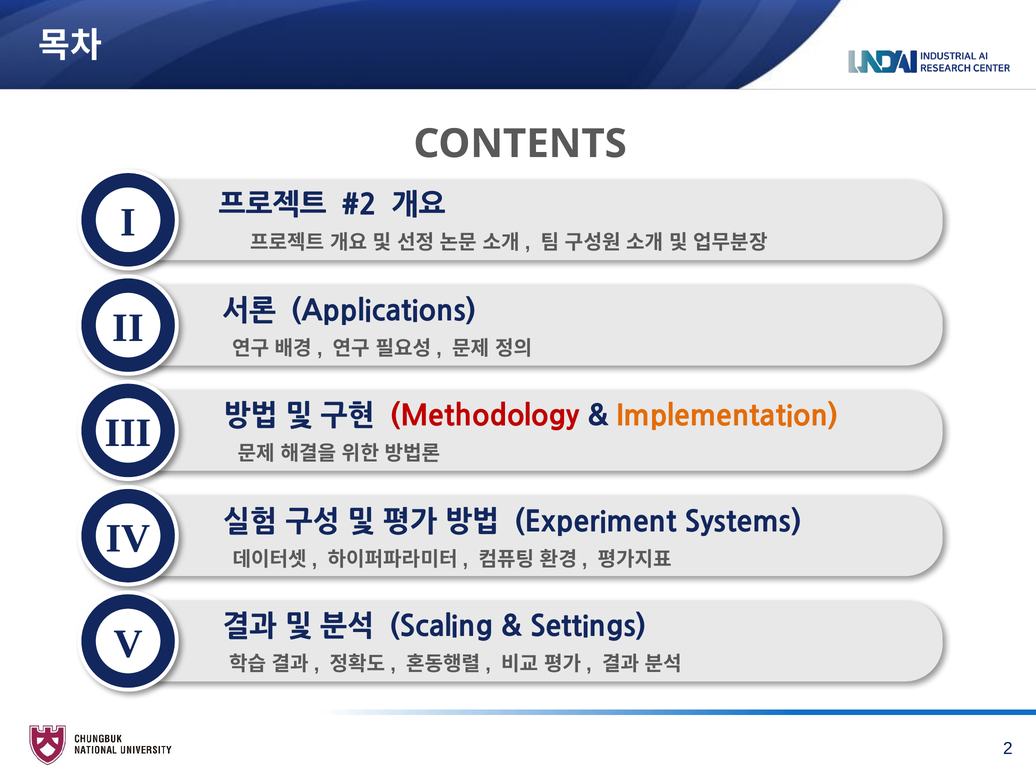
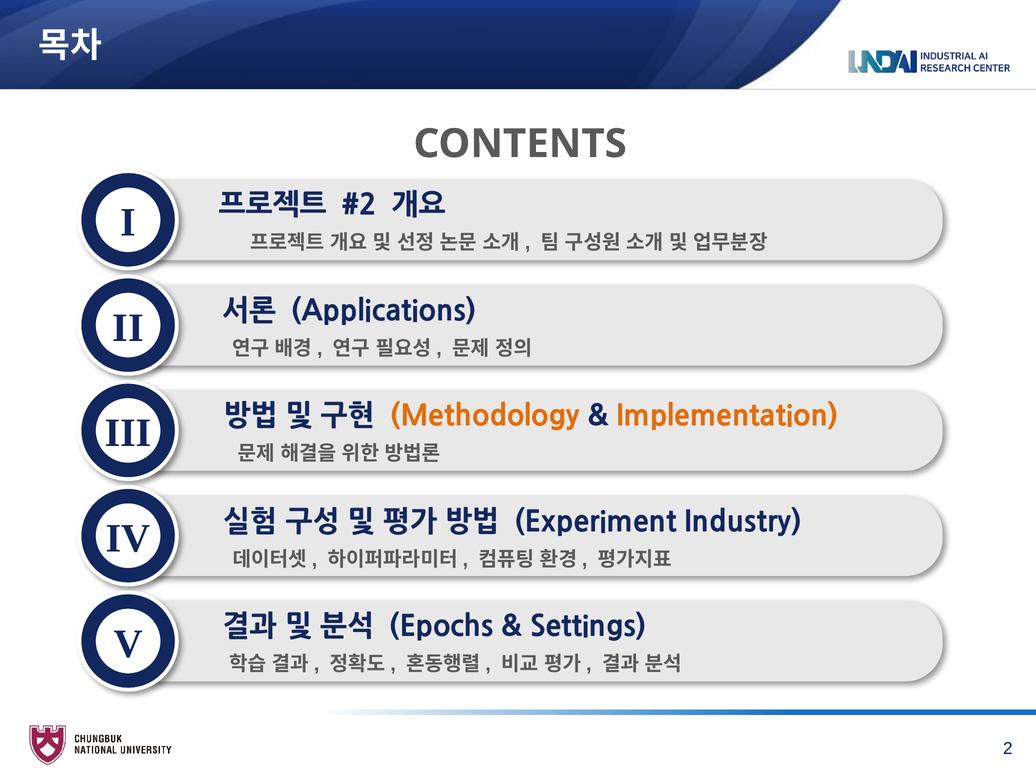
Methodology colour: red -> orange (485, 416)
Systems: Systems -> Industry (743, 522)
Scaling: Scaling -> Epochs (441, 627)
